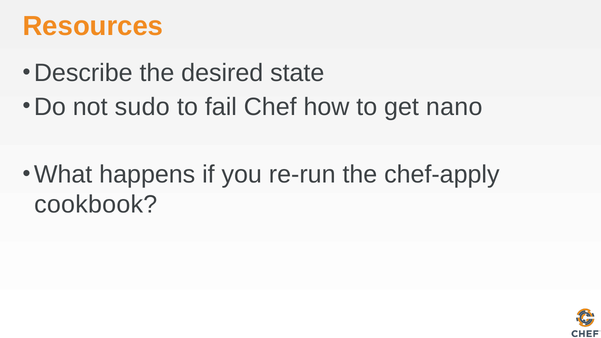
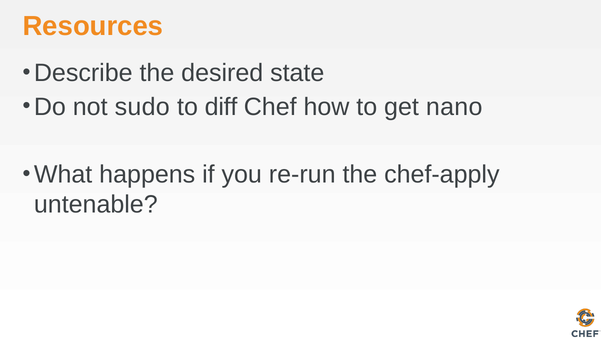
fail: fail -> diff (221, 107)
cookbook: cookbook -> untenable (96, 205)
